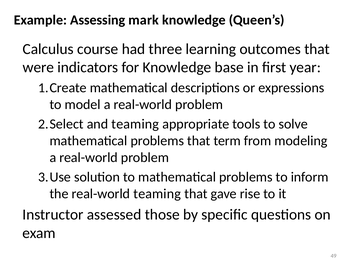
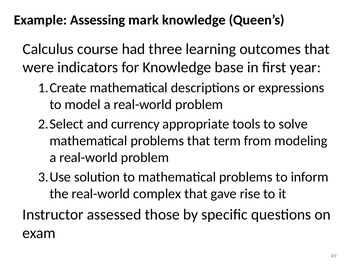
and teaming: teaming -> currency (135, 124)
real-world teaming: teaming -> complex (157, 194)
